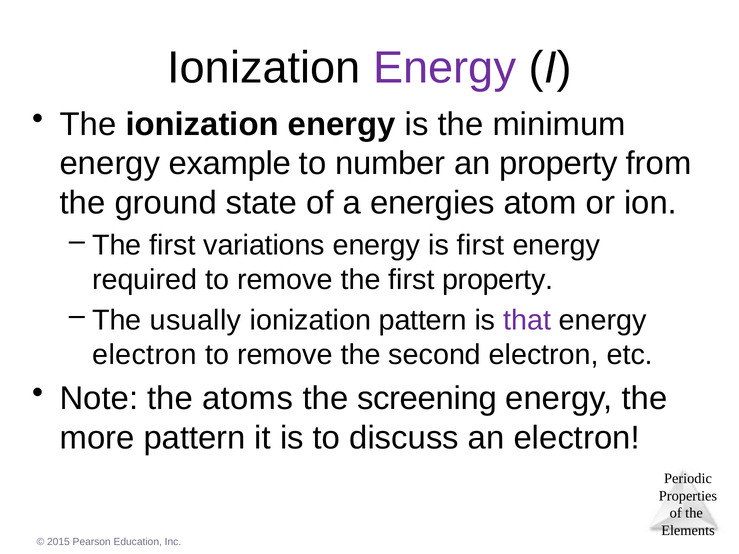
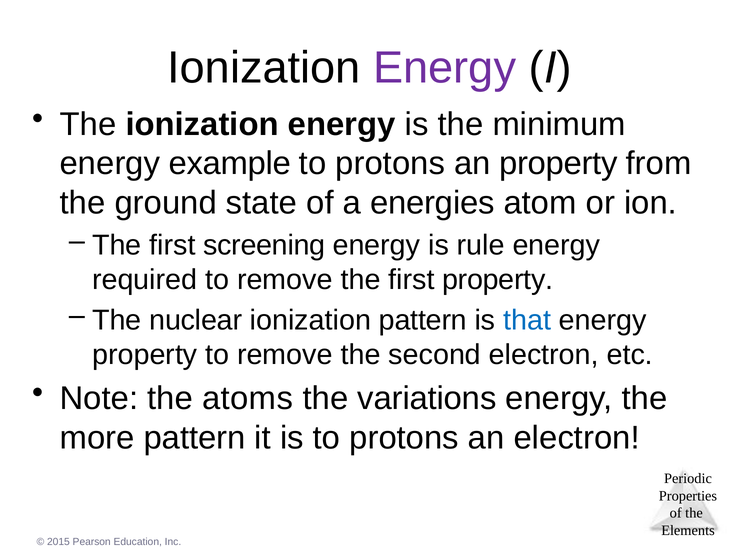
number: number -> protons (390, 164)
variations: variations -> screening (264, 246)
is first: first -> rule (481, 246)
usually: usually -> nuclear (196, 320)
that colour: purple -> blue (527, 320)
electron: electron -> property (145, 355)
screening: screening -> variations (427, 399)
is to discuss: discuss -> protons (404, 438)
